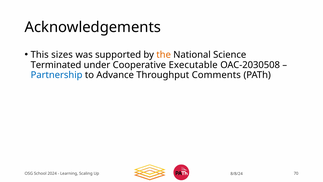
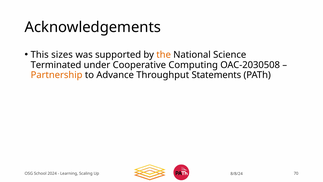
Executable: Executable -> Computing (193, 65)
Partnership colour: blue -> orange (57, 75)
Comments: Comments -> Statements (216, 75)
